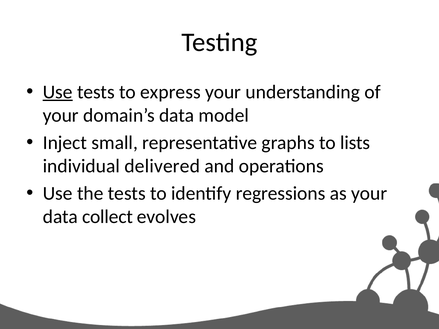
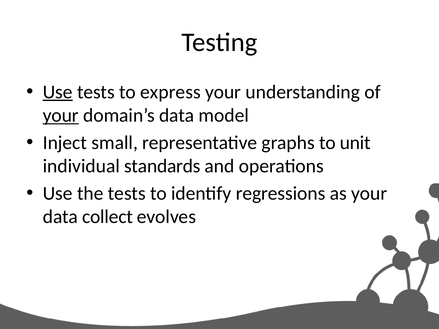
your underline: none -> present (61, 116)
lists: lists -> unit (355, 143)
delivered: delivered -> standards (162, 166)
